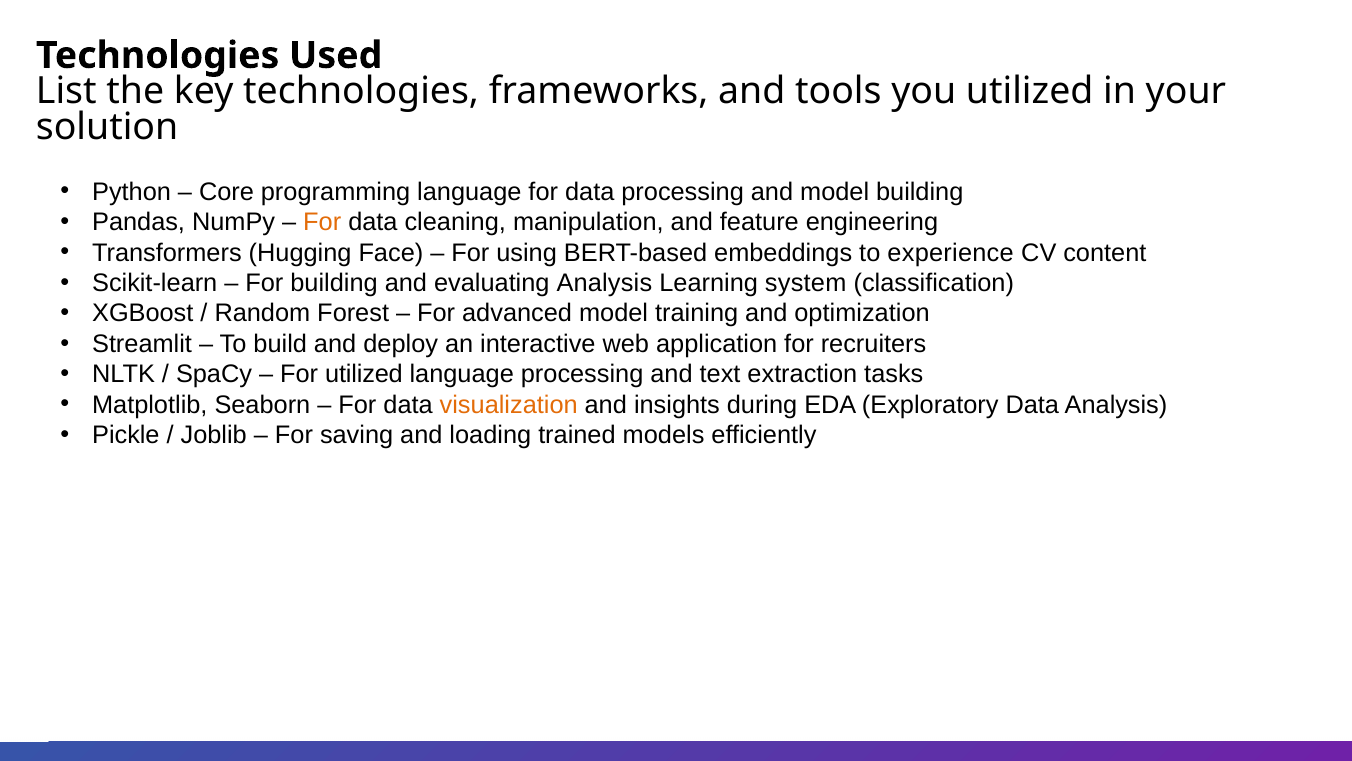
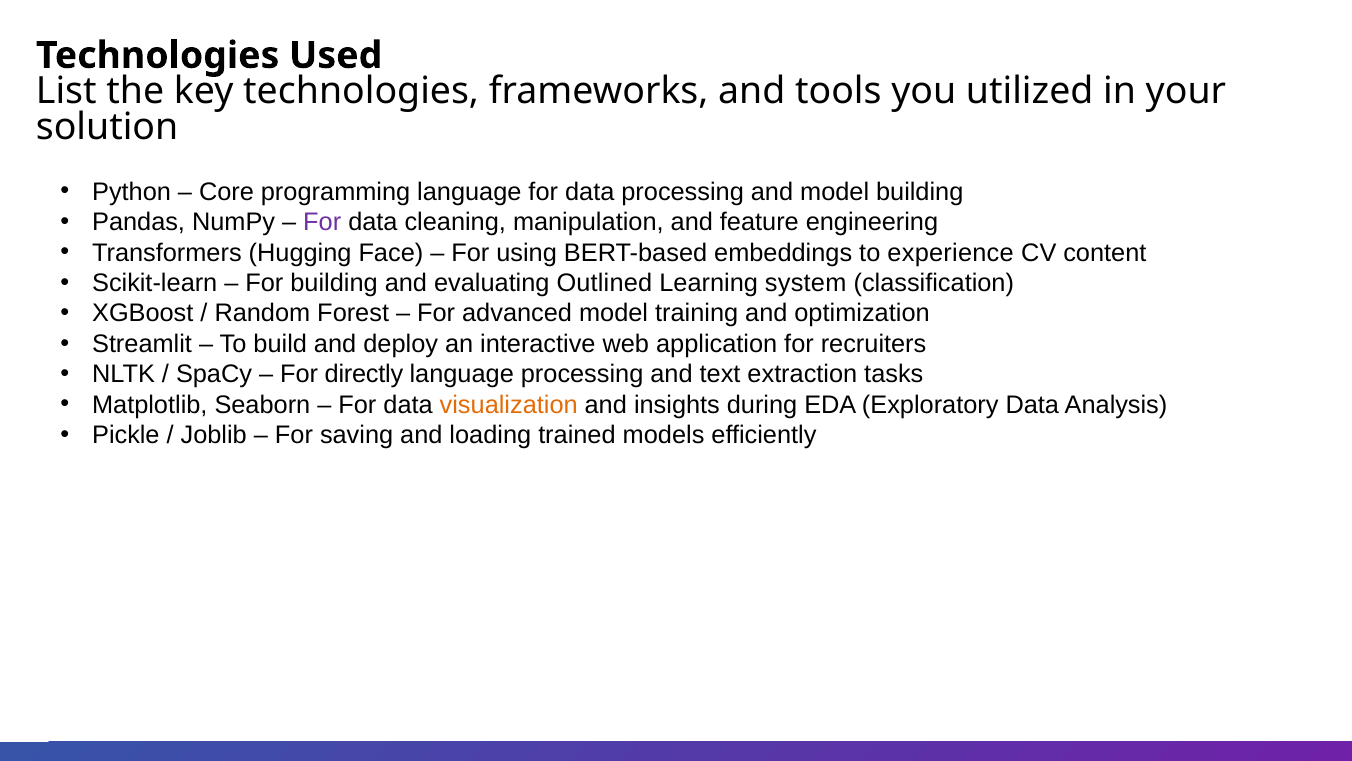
For colour: orange -> purple (322, 222)
evaluating Analysis: Analysis -> Outlined (604, 283)
For utilized: utilized -> directly (364, 374)
